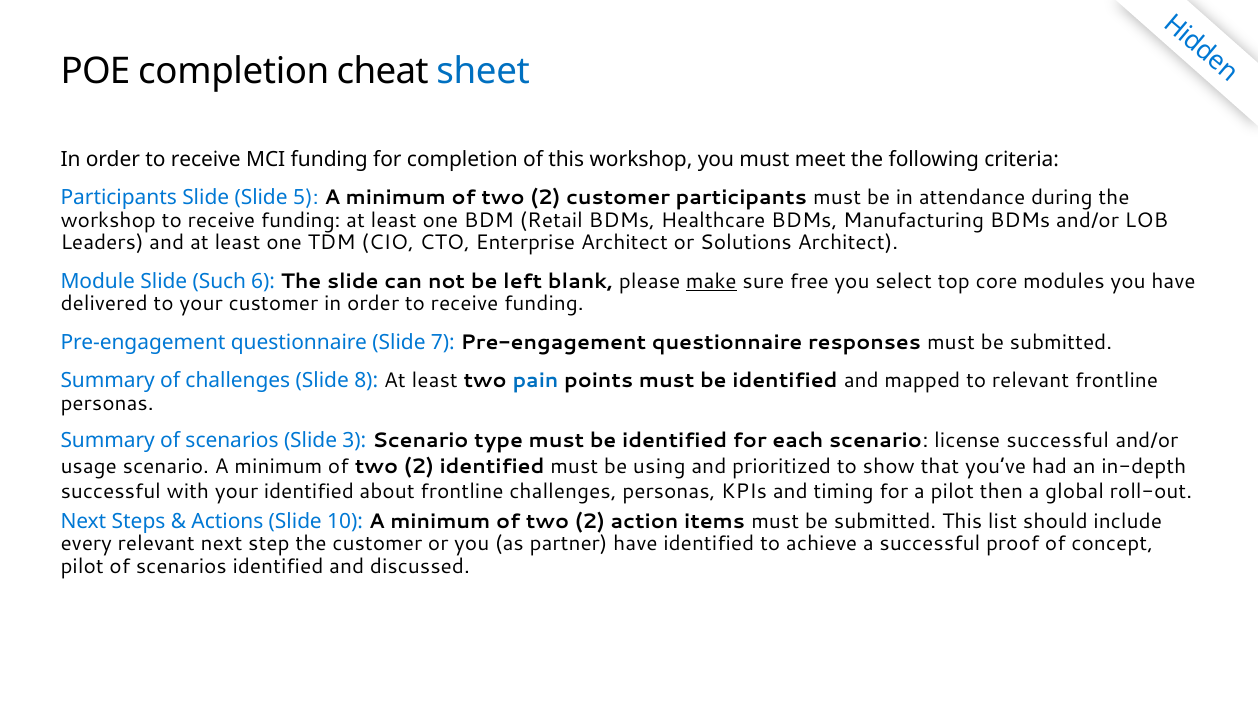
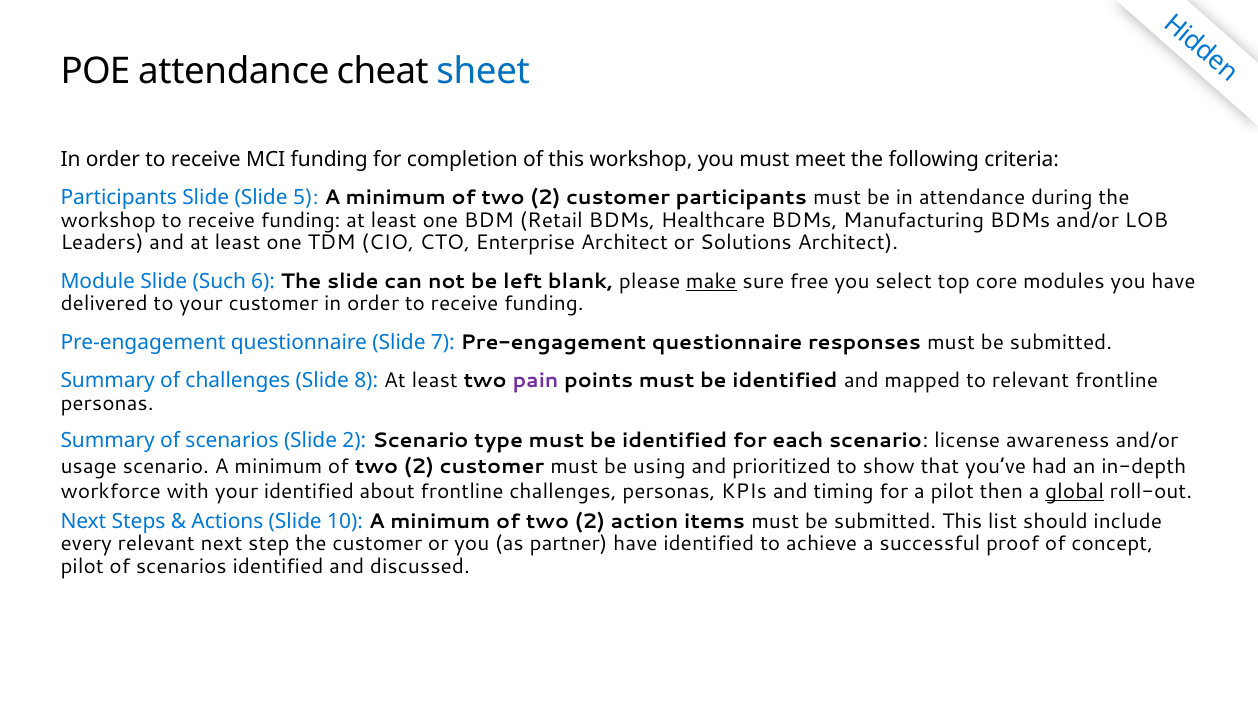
POE completion: completion -> attendance (234, 72)
pain colour: blue -> purple (535, 381)
Slide 3: 3 -> 2 (354, 441)
license successful: successful -> awareness (1058, 441)
identified: identified -> customer (492, 466)
successful: successful -> workforce (111, 491)
global underline: none -> present (1075, 491)
